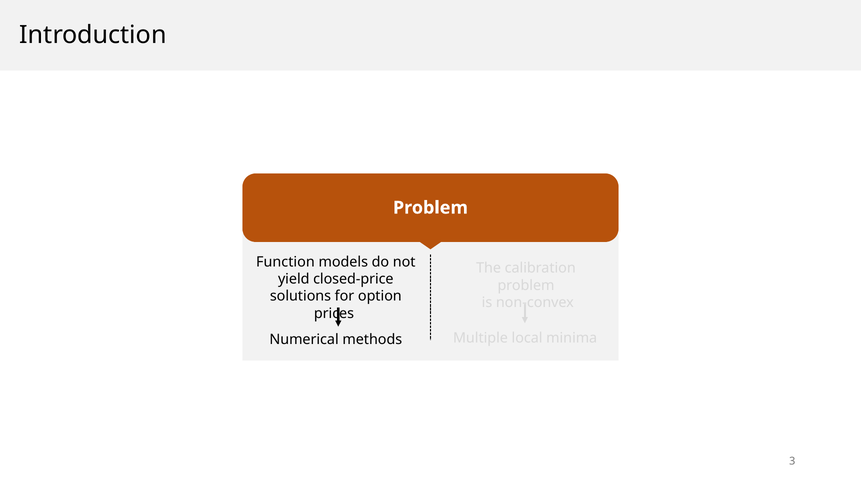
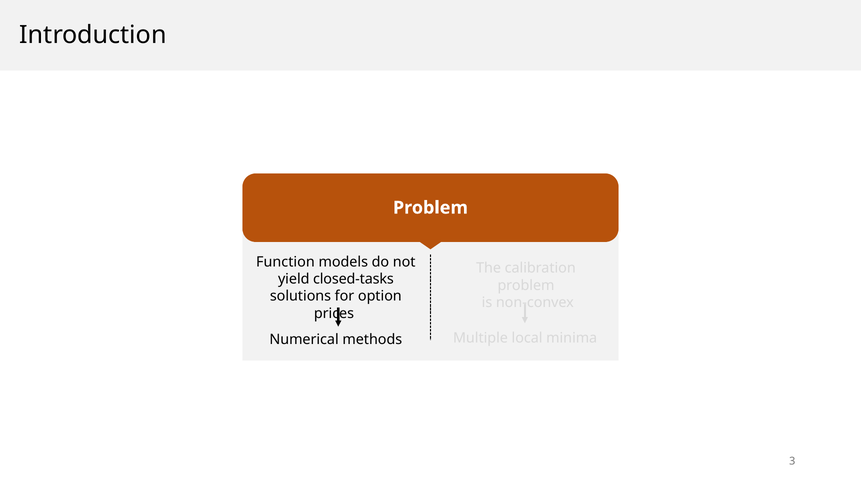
closed-price: closed-price -> closed-tasks (353, 279)
